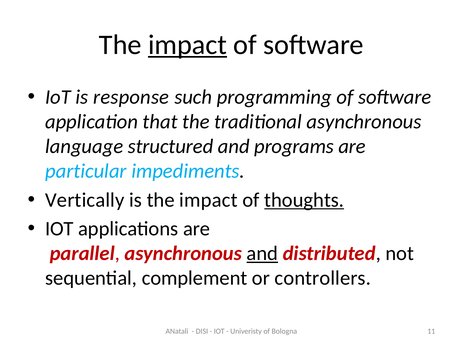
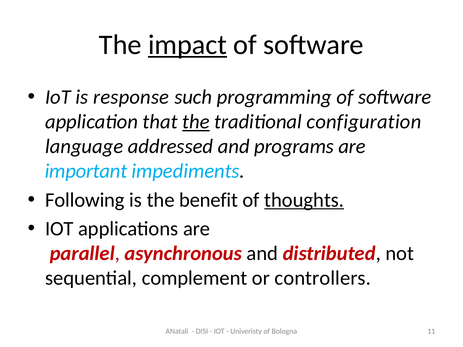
the underline: none -> present (196, 122)
traditional asynchronous: asynchronous -> configuration (364, 122)
structured: structured -> addressed (171, 147)
particular: particular -> important (86, 171)
Vertically: Vertically -> Following (85, 200)
is the impact: impact -> benefit (209, 200)
and underline: present -> none (262, 254)
